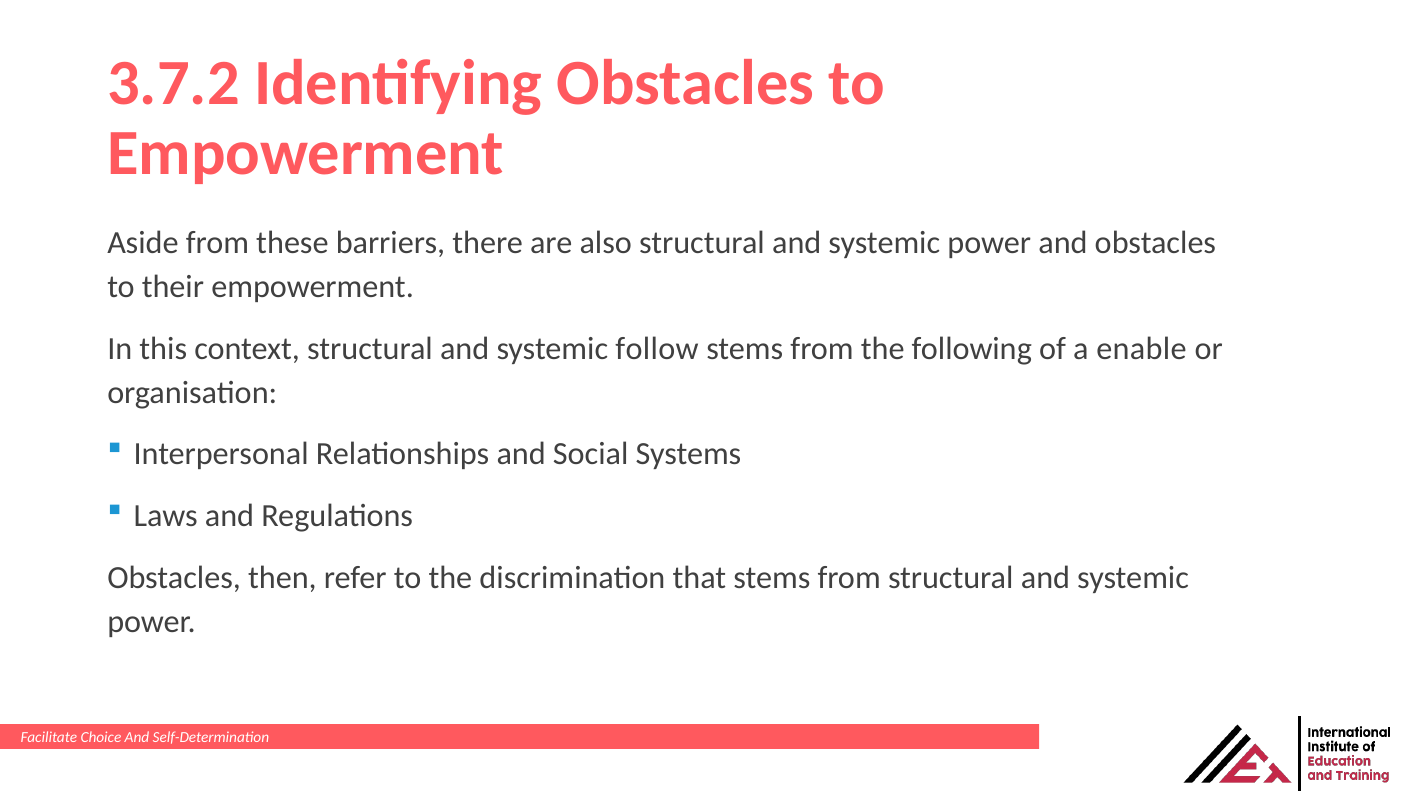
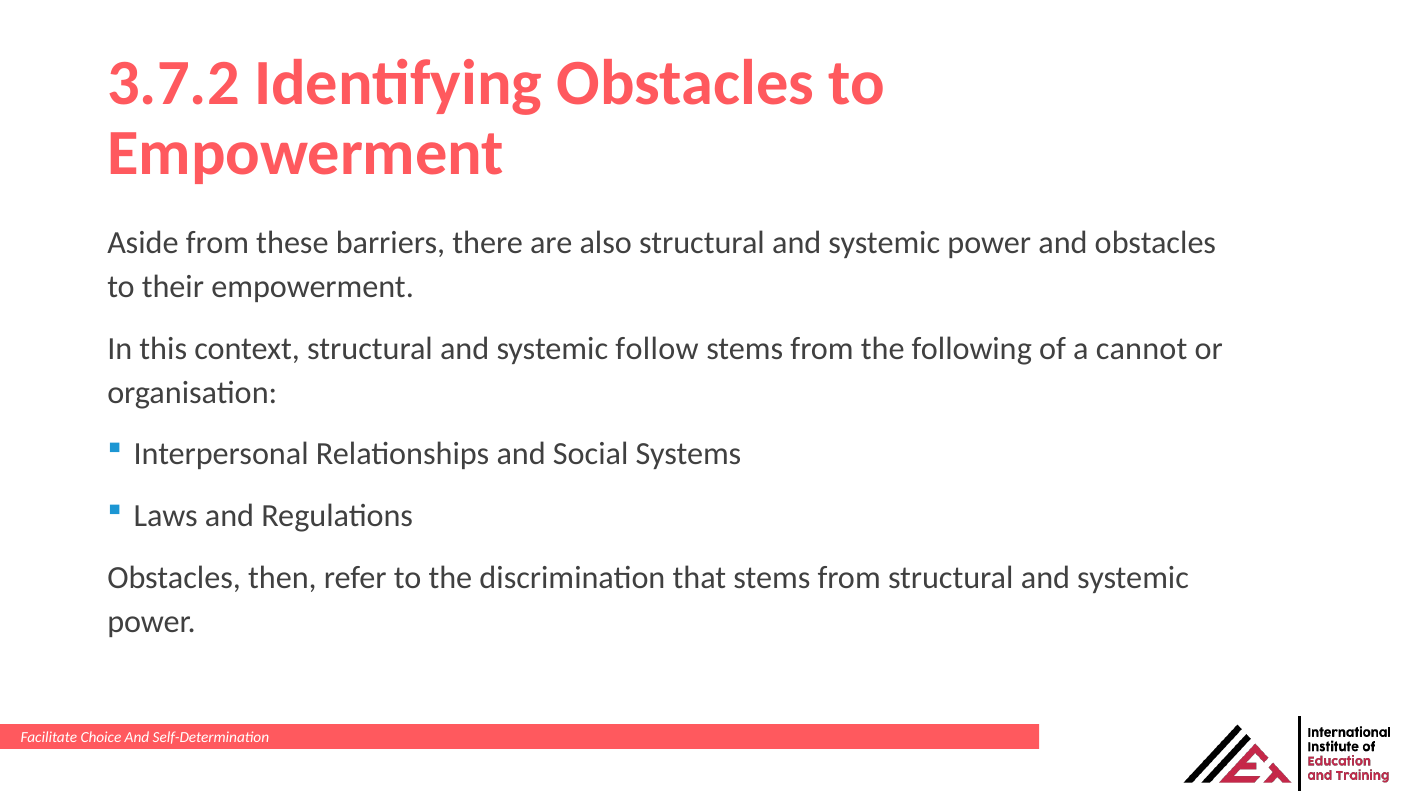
enable: enable -> cannot (1142, 349)
